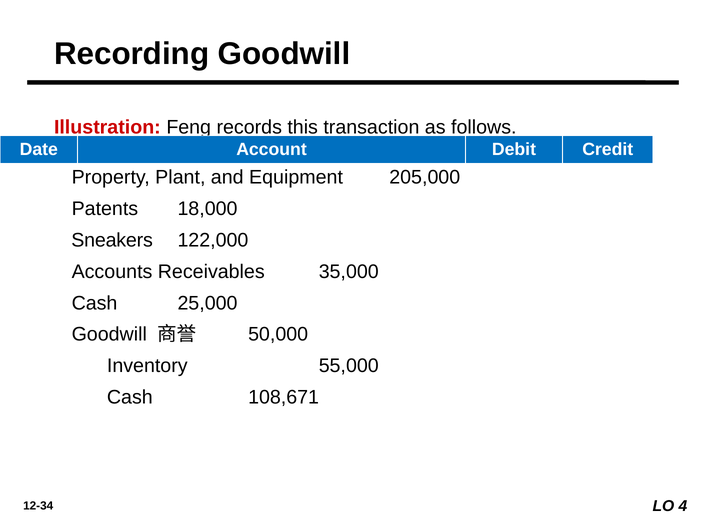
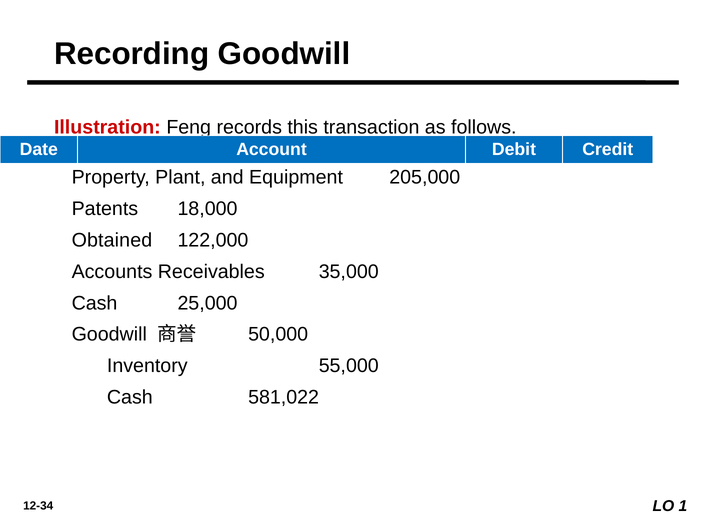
Sneakers: Sneakers -> Obtained (112, 240)
108,671: 108,671 -> 581,022 (284, 397)
4: 4 -> 1 (683, 506)
